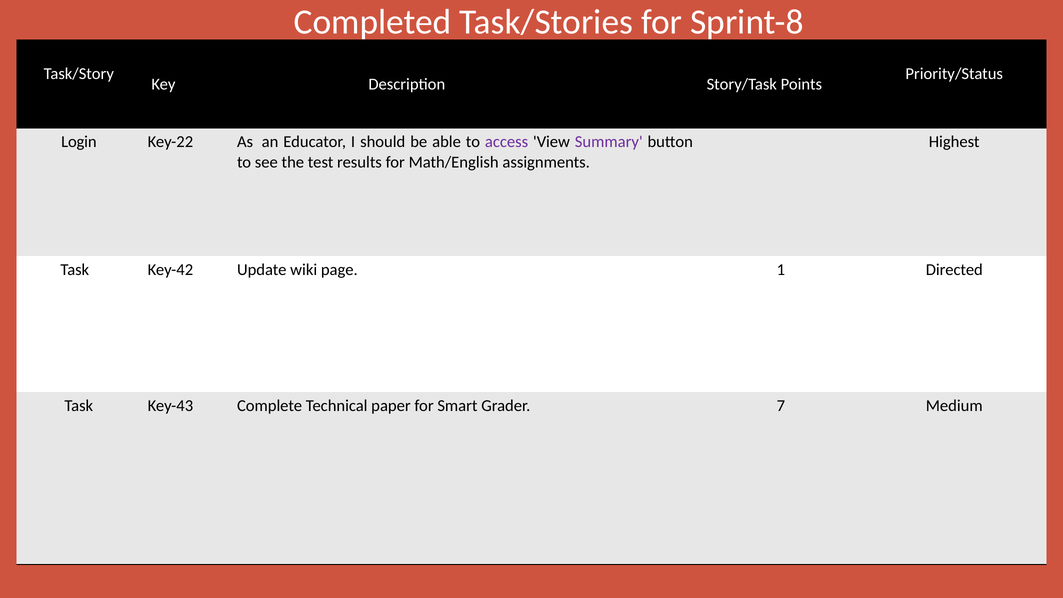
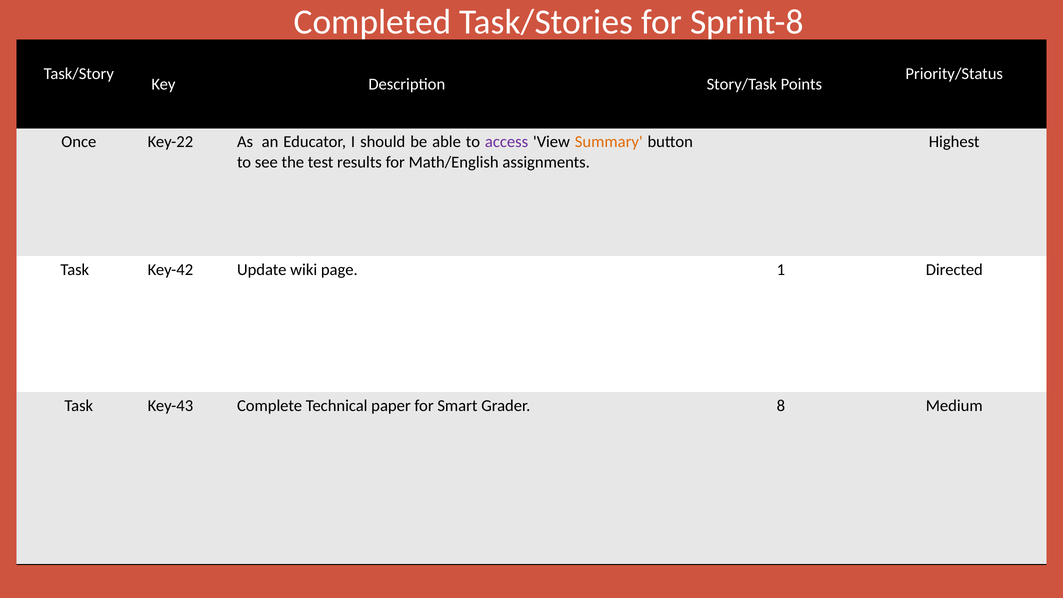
Login: Login -> Once (79, 142)
Summary colour: purple -> orange (609, 142)
7: 7 -> 8 (781, 406)
